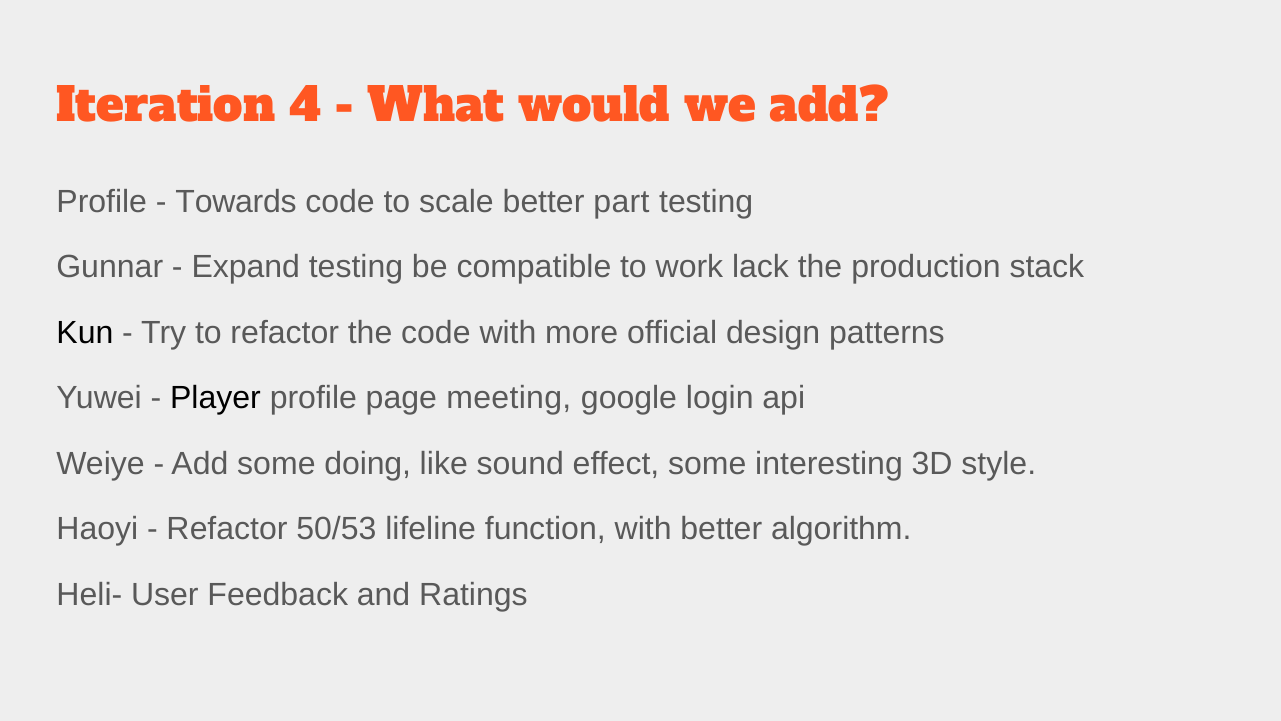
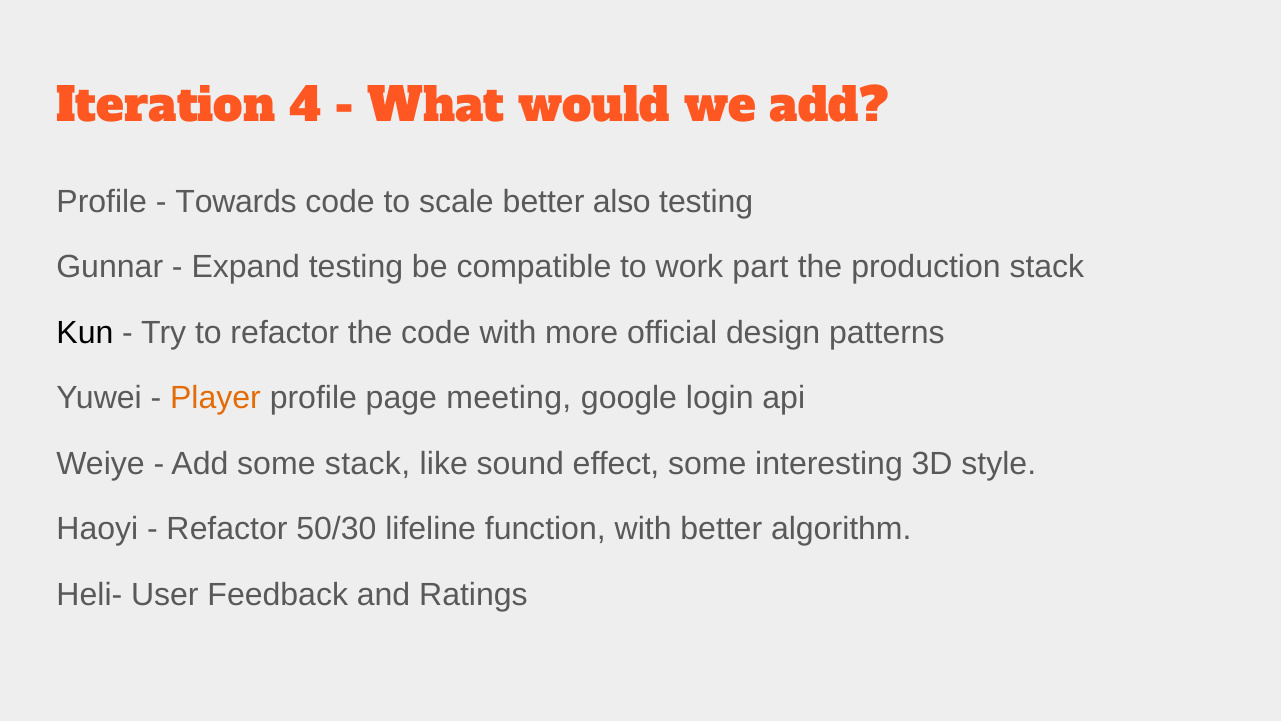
part: part -> also (622, 201)
lack: lack -> part (760, 267)
Player colour: black -> orange (216, 398)
some doing: doing -> stack (368, 464)
50/53: 50/53 -> 50/30 (336, 529)
